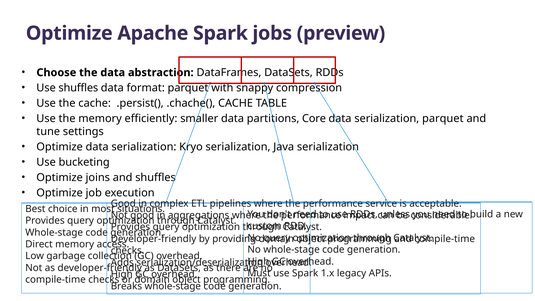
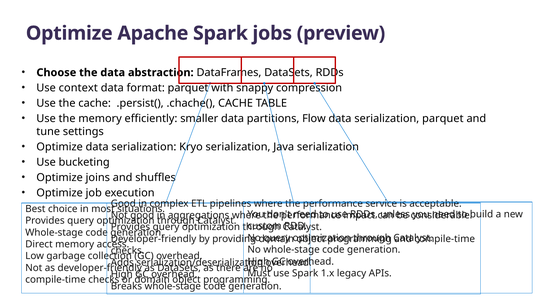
Use shuffles: shuffles -> context (78, 88)
Core: Core -> Flow (314, 118)
